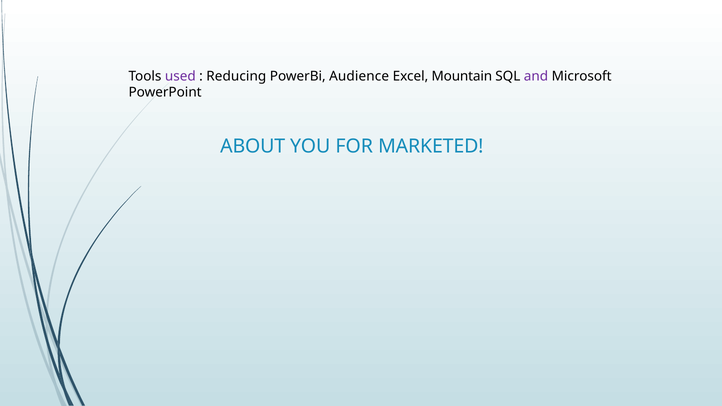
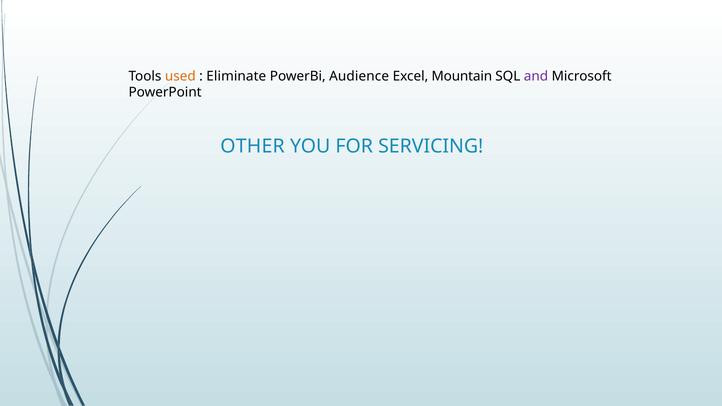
used colour: purple -> orange (180, 76)
Reducing: Reducing -> Eliminate (236, 76)
ABOUT: ABOUT -> OTHER (253, 146)
MARKETED: MARKETED -> SERVICING (431, 146)
